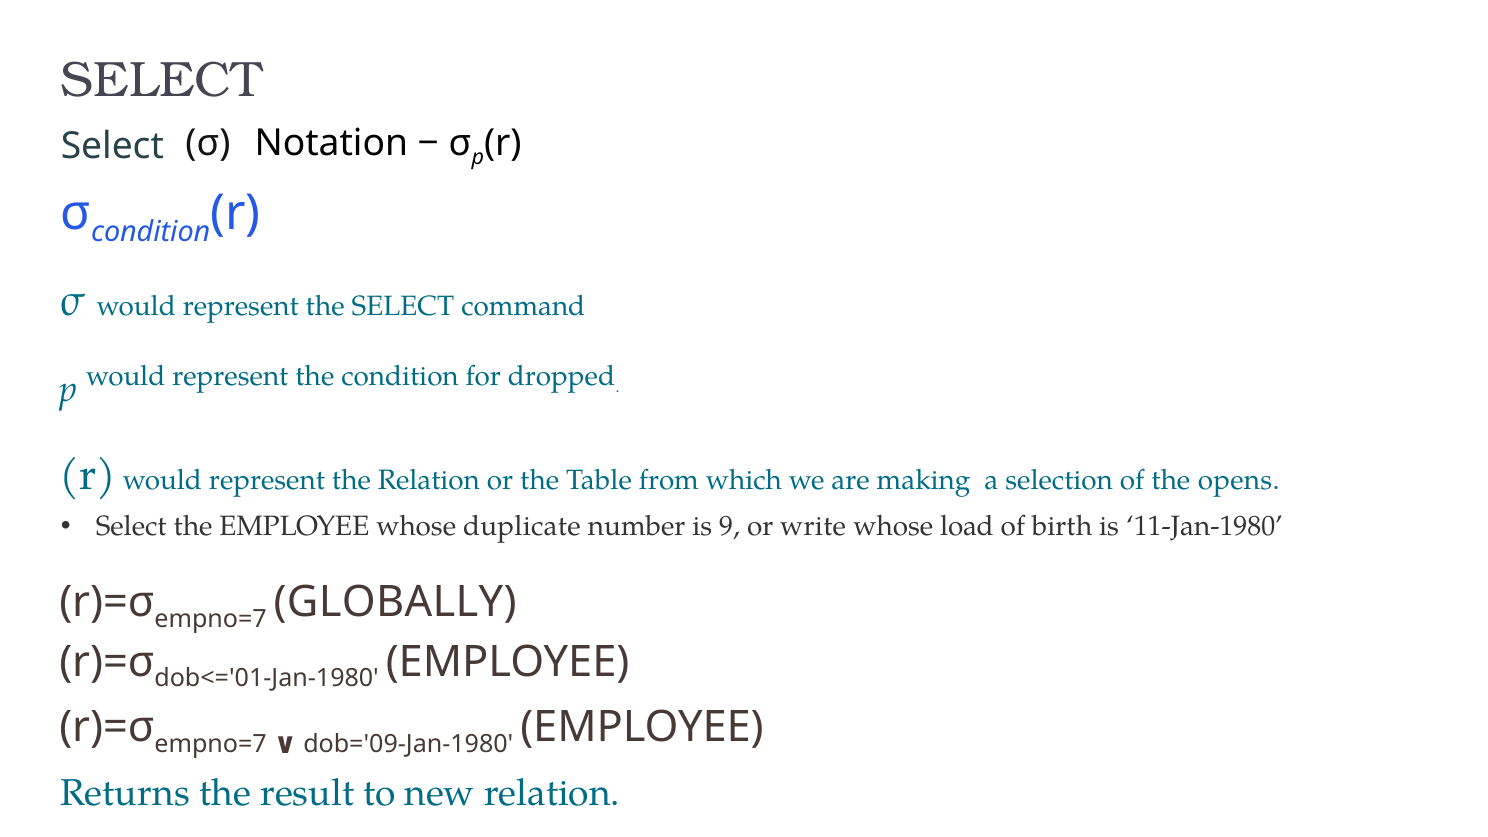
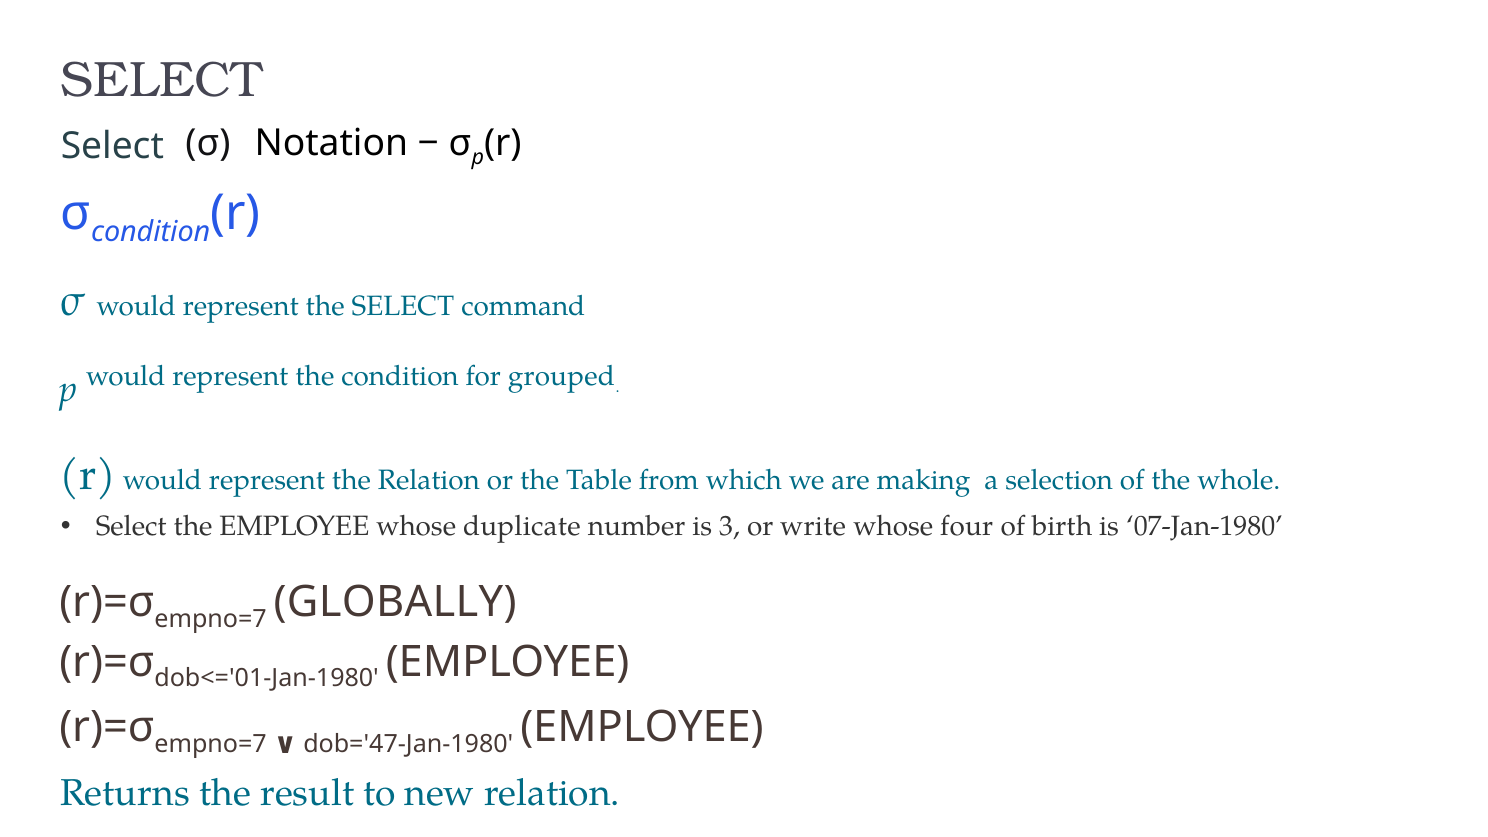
dropped: dropped -> grouped (561, 377)
opens: opens -> whole (1239, 481)
9: 9 -> 3 (730, 526)
load: load -> four (967, 526)
11-Jan-1980: 11-Jan-1980 -> 07-Jan-1980 (1205, 526)
dob='09-Jan-1980: dob='09-Jan-1980 -> dob='47-Jan-1980 (408, 744)
